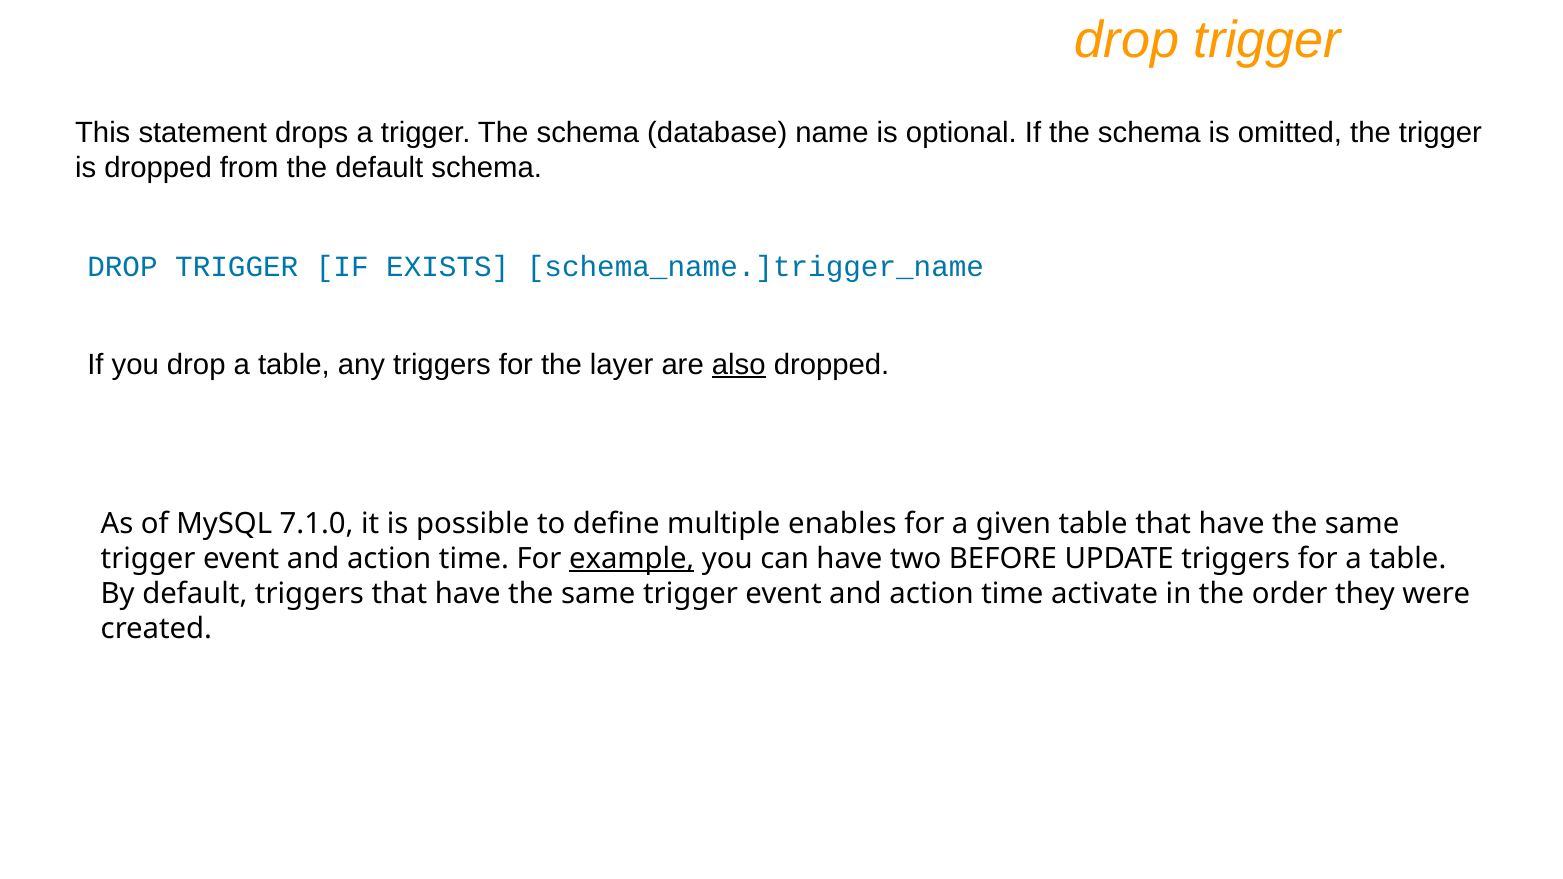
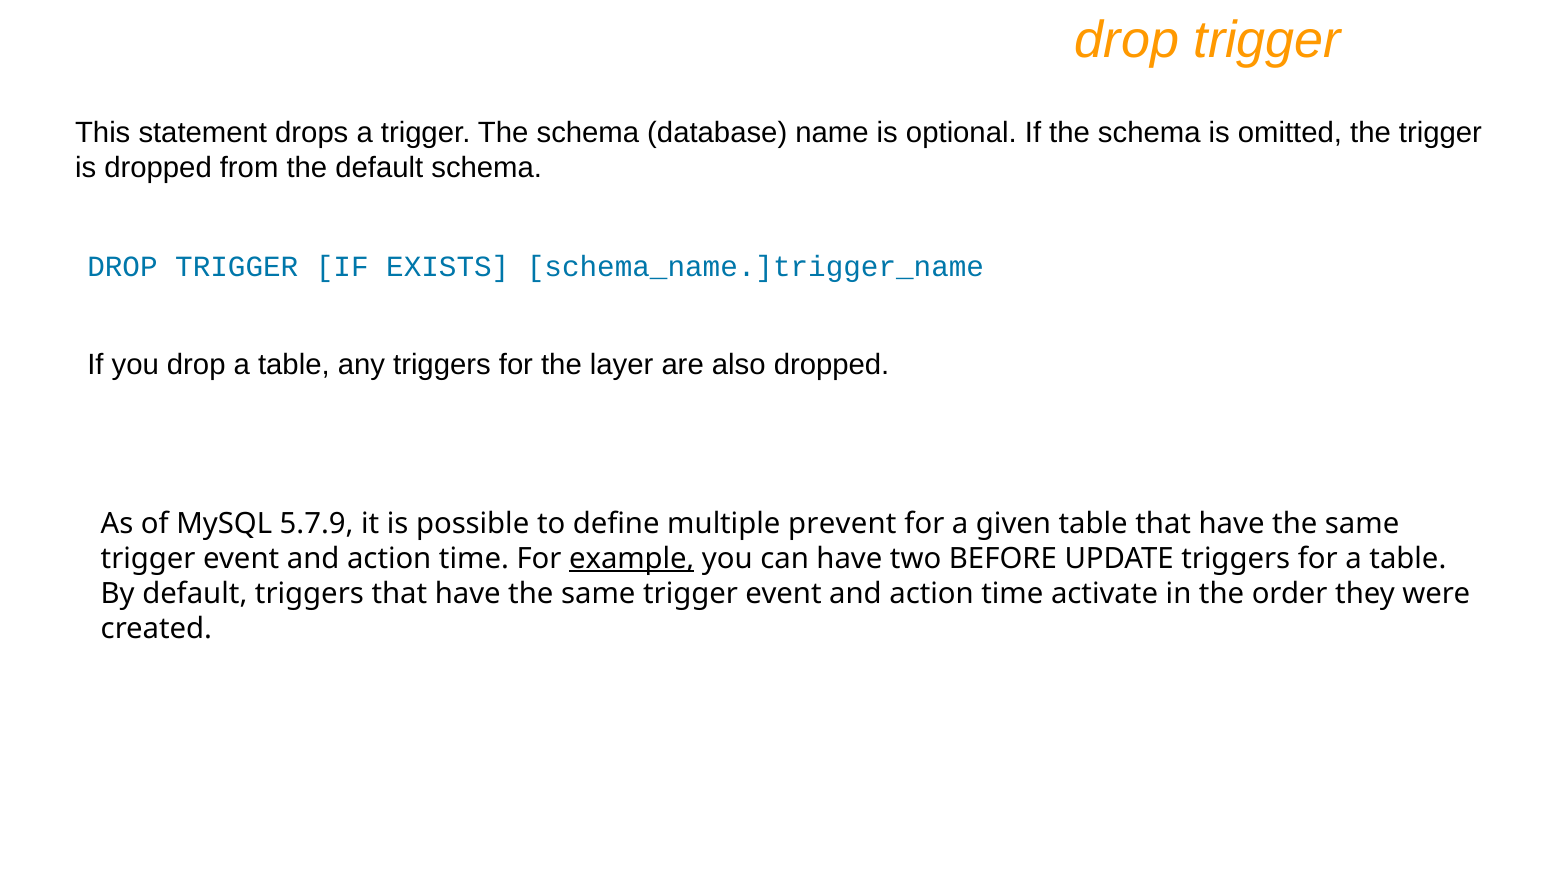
also underline: present -> none (739, 365)
7.1.0: 7.1.0 -> 5.7.9 (317, 524)
enables: enables -> prevent (842, 524)
